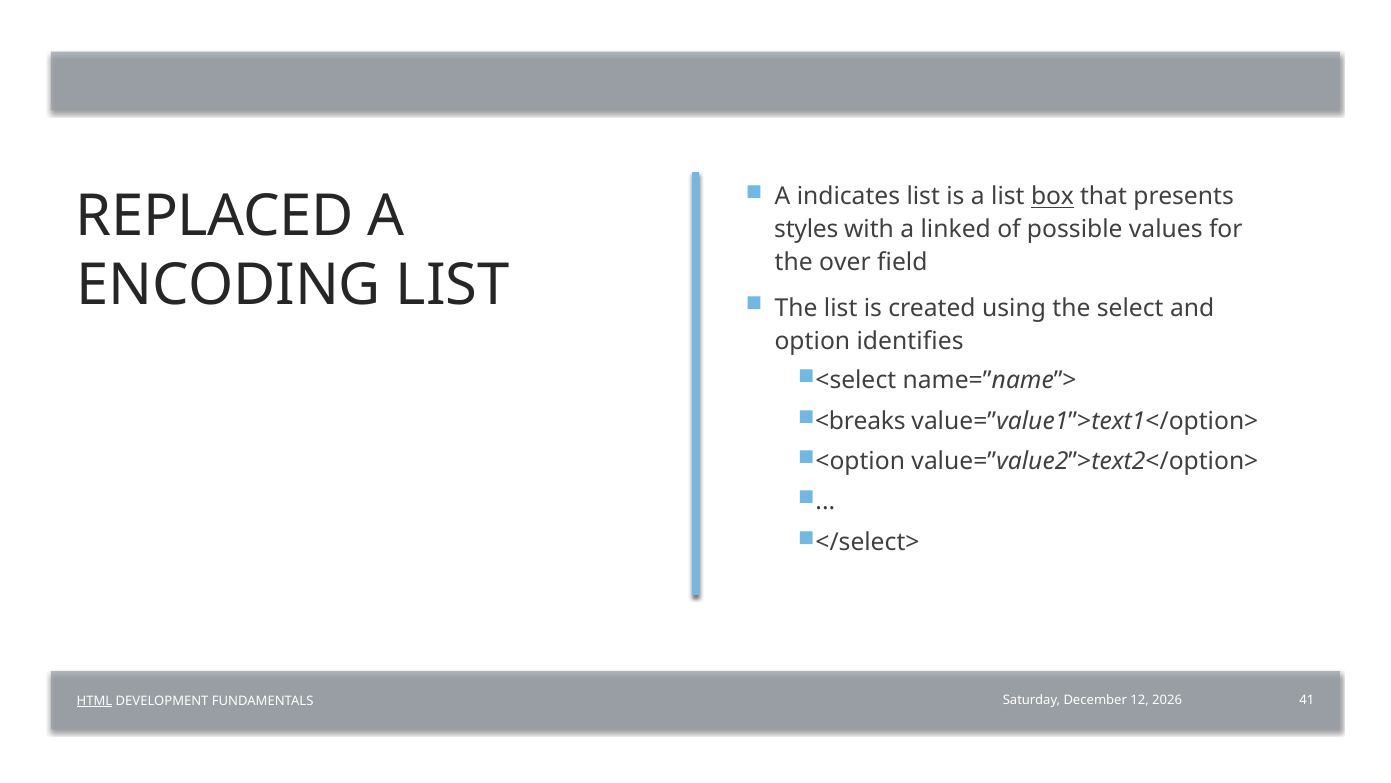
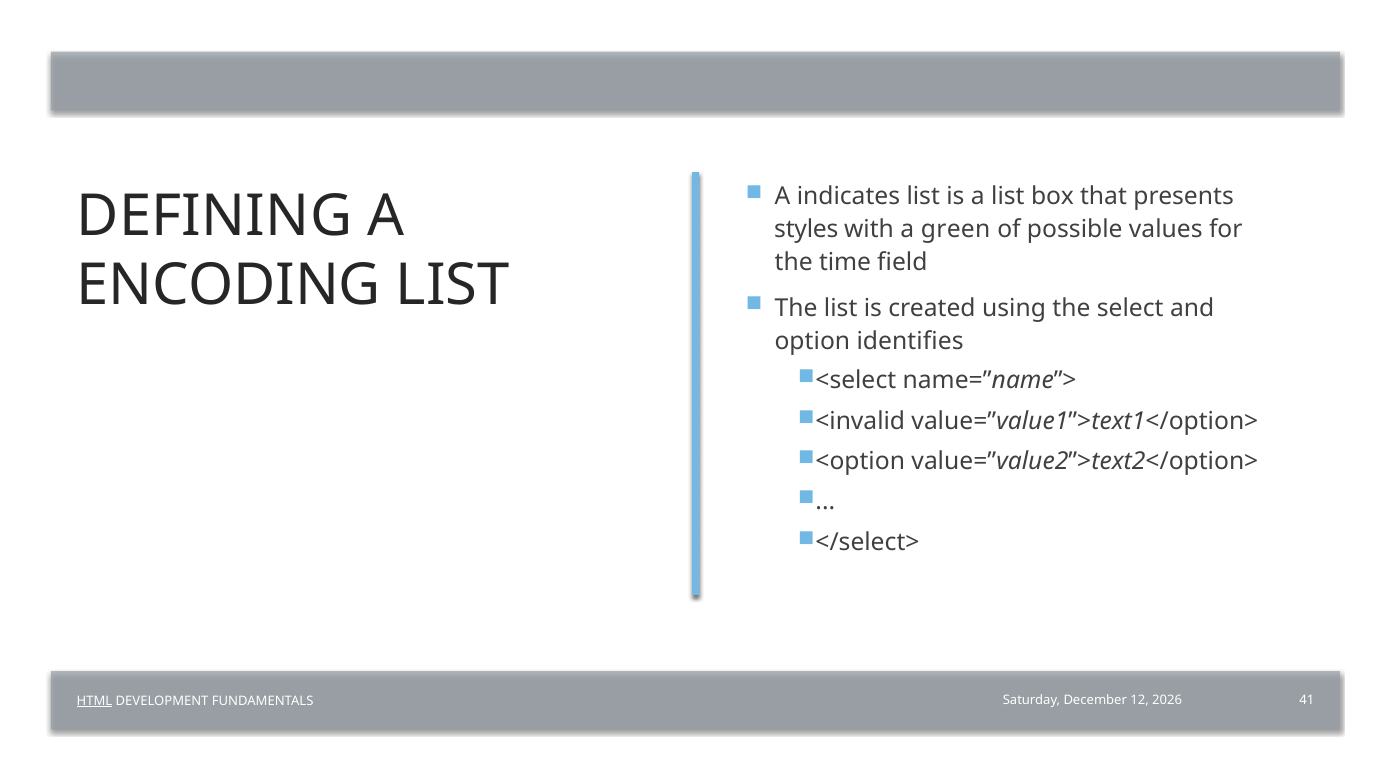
box underline: present -> none (1052, 197)
REPLACED: REPLACED -> DEFINING (214, 216)
linked: linked -> green (956, 229)
over: over -> time (845, 262)
<breaks: <breaks -> <invalid (860, 421)
